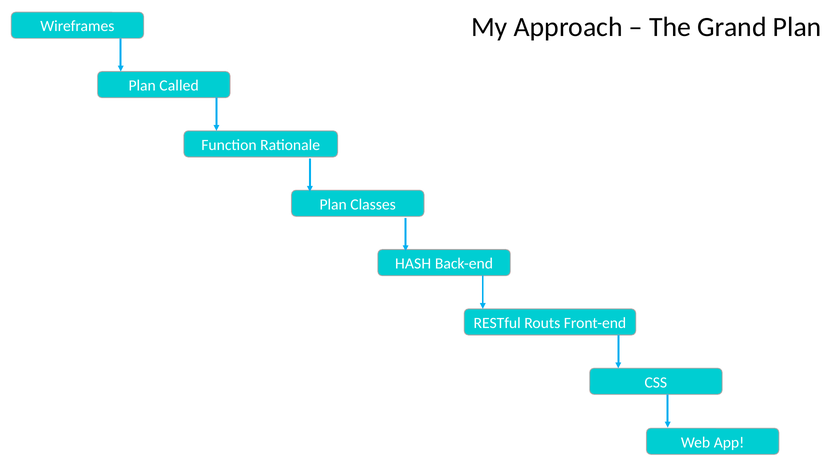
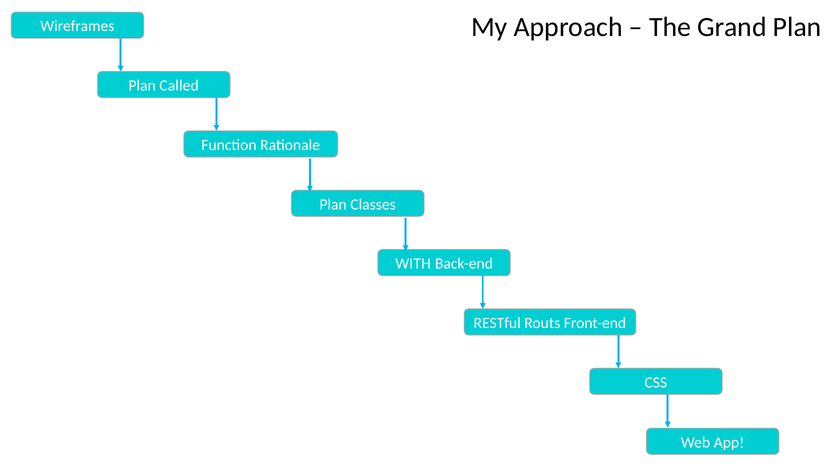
HASH: HASH -> WITH (413, 264)
